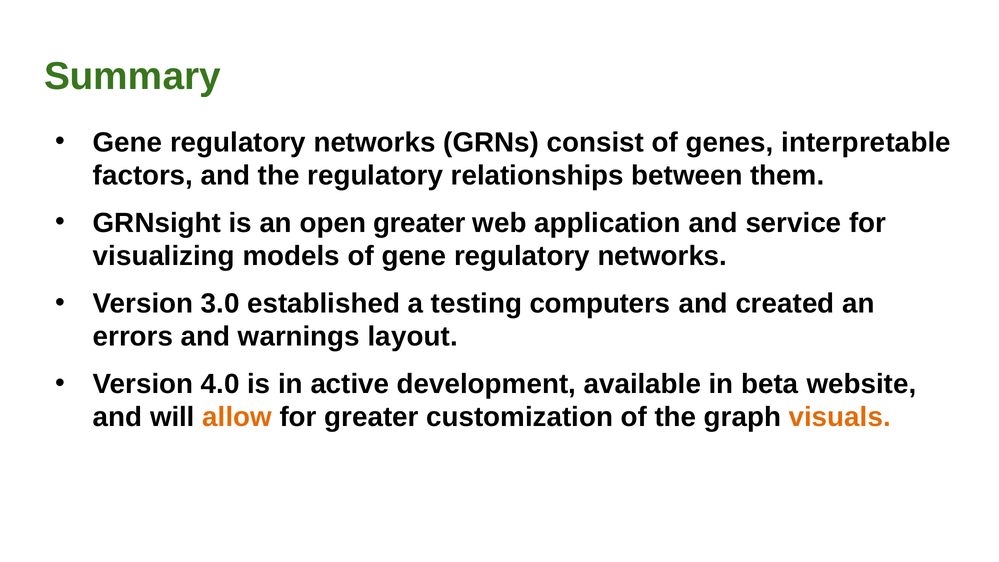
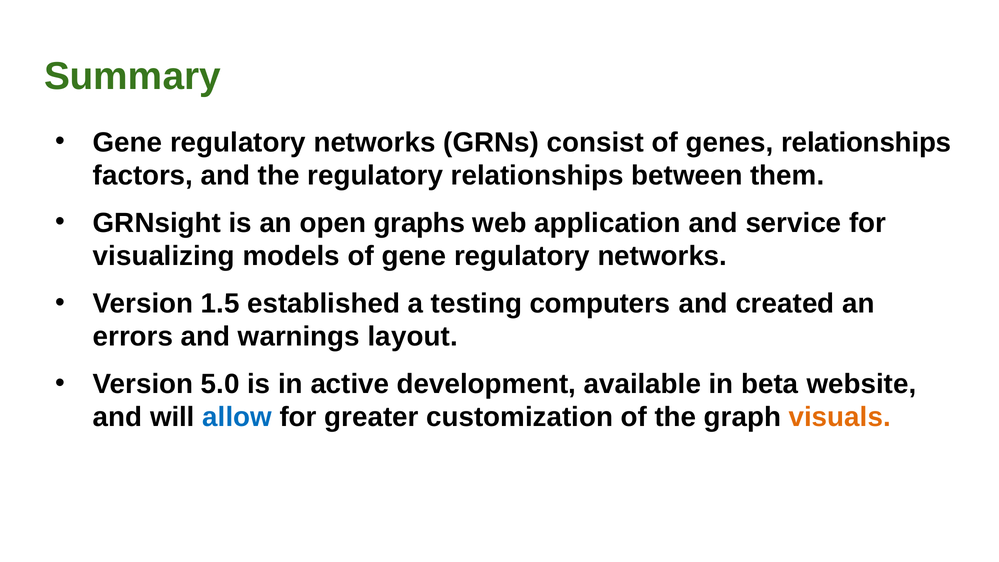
genes interpretable: interpretable -> relationships (866, 142)
open greater: greater -> graphs (419, 223)
3.0: 3.0 -> 1.5 (220, 303)
4.0: 4.0 -> 5.0 (220, 384)
allow colour: orange -> blue (237, 417)
